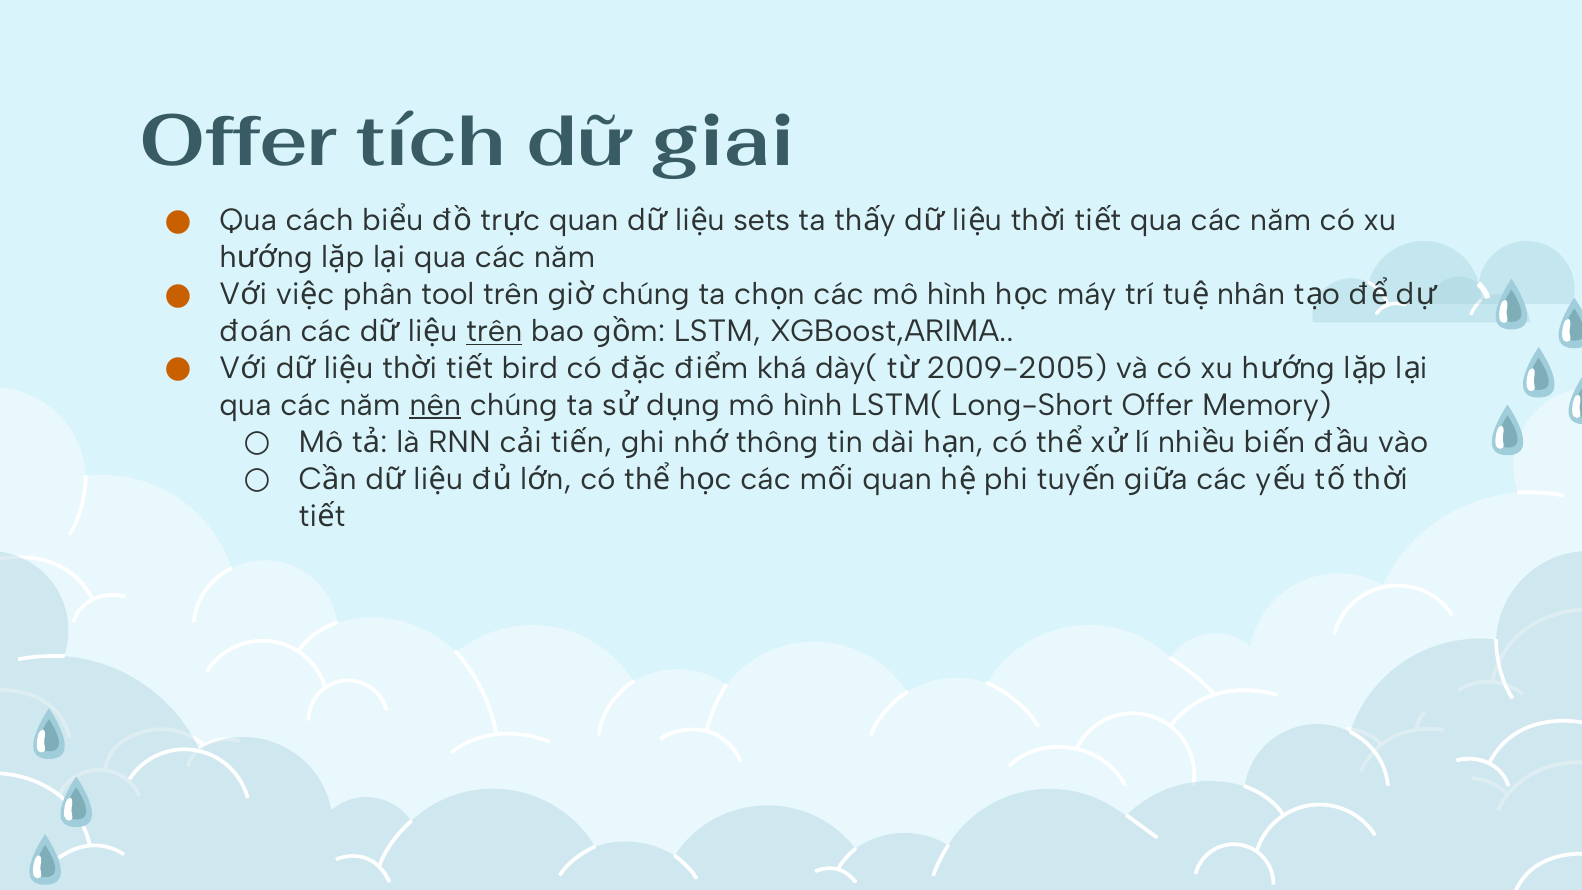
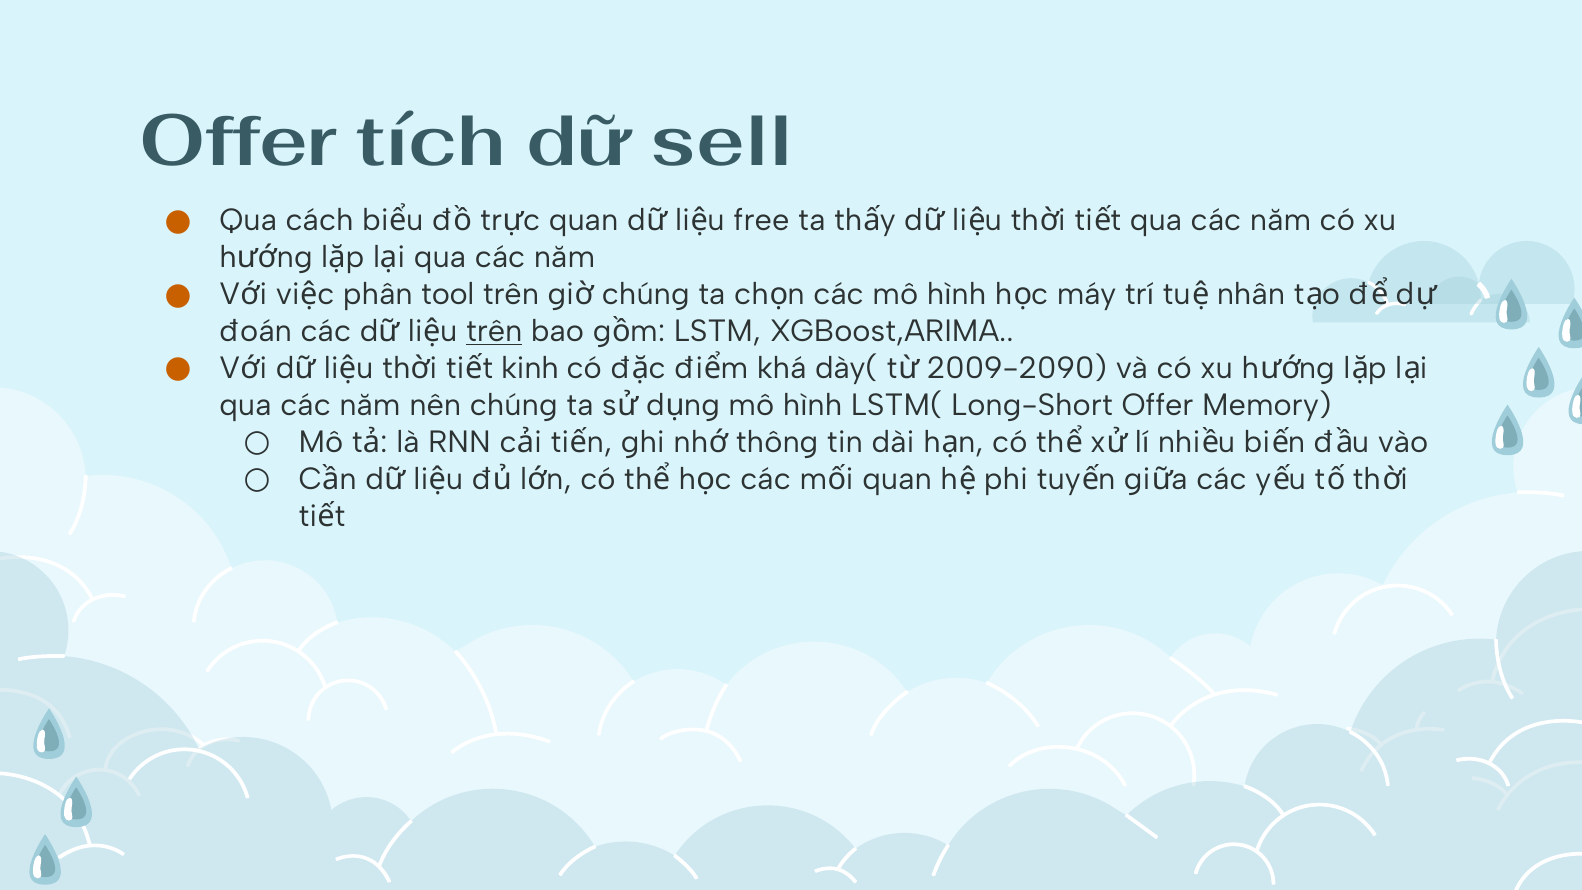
giai: giai -> sell (722, 141)
sets: sets -> free (761, 220)
bird: bird -> kinh (530, 368)
2009-2005: 2009-2005 -> 2009-2090 (1017, 368)
nên underline: present -> none (435, 405)
